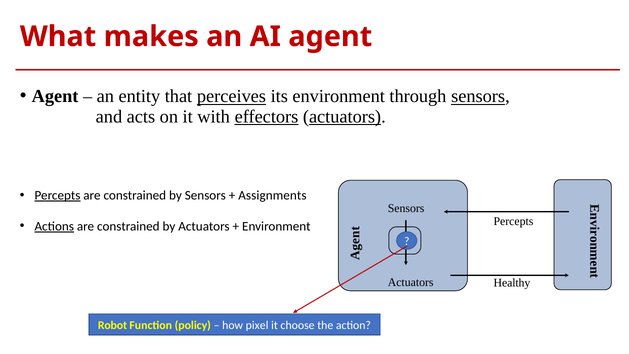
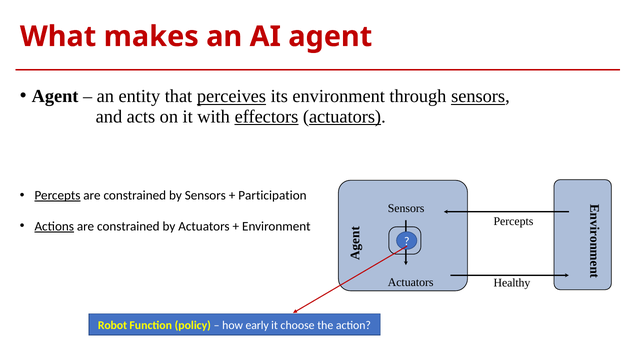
Assignments: Assignments -> Participation (272, 195)
pixel: pixel -> early (257, 325)
